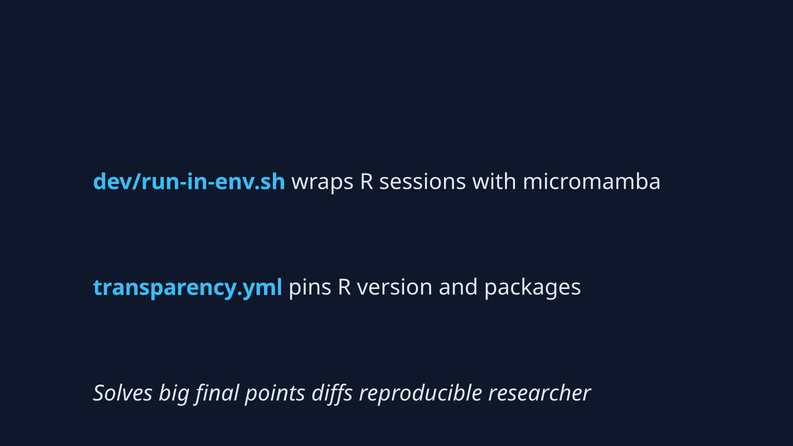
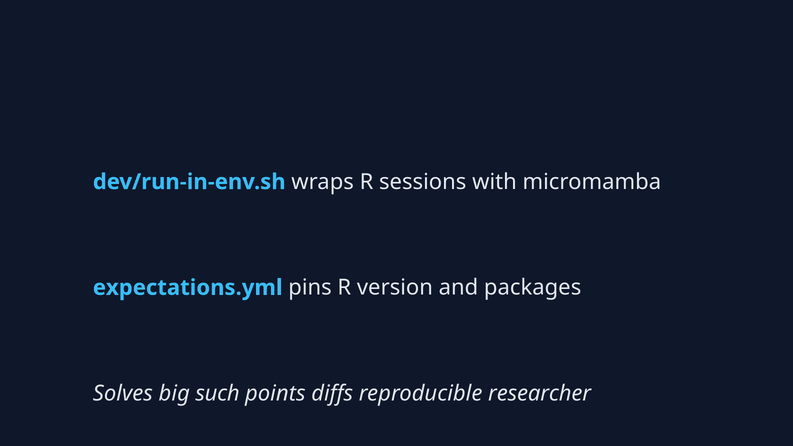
transparency.yml: transparency.yml -> expectations.yml (188, 288)
final: final -> such (218, 393)
